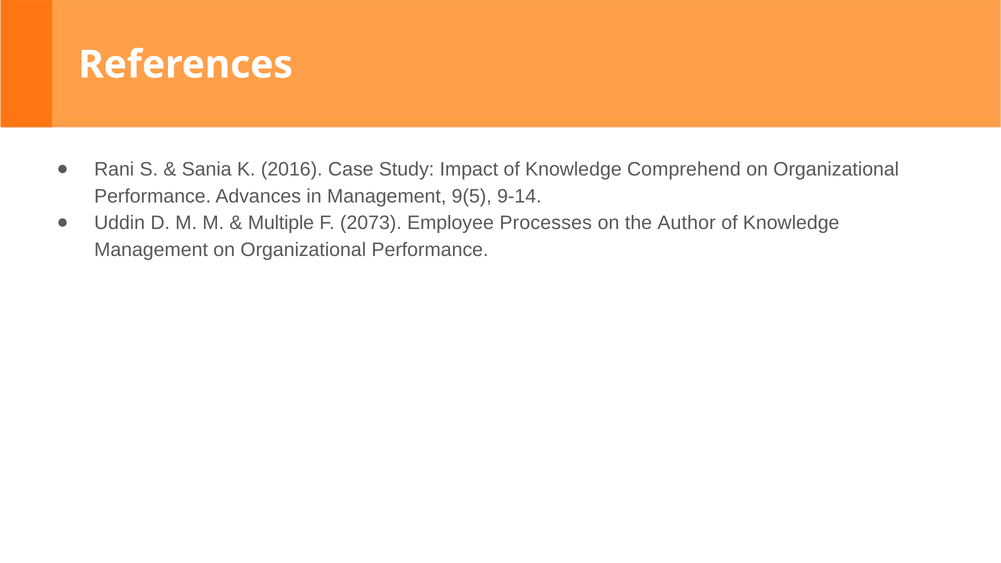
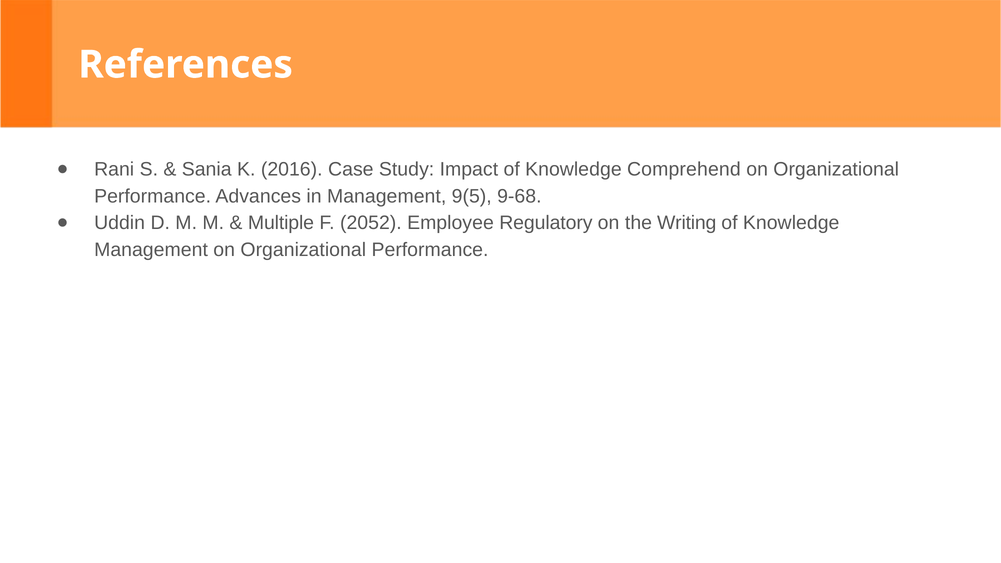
9-14: 9-14 -> 9-68 (519, 196)
2073: 2073 -> 2052 (371, 223)
Processes: Processes -> Regulatory (546, 223)
Author: Author -> Writing (687, 223)
